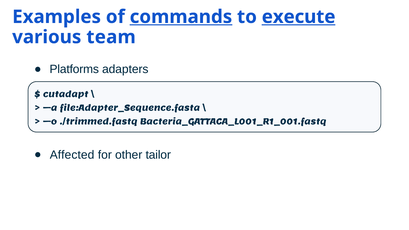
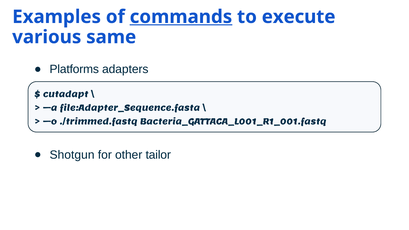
execute underline: present -> none (299, 17)
team: team -> same (111, 37)
Affected: Affected -> Shotgun (72, 155)
